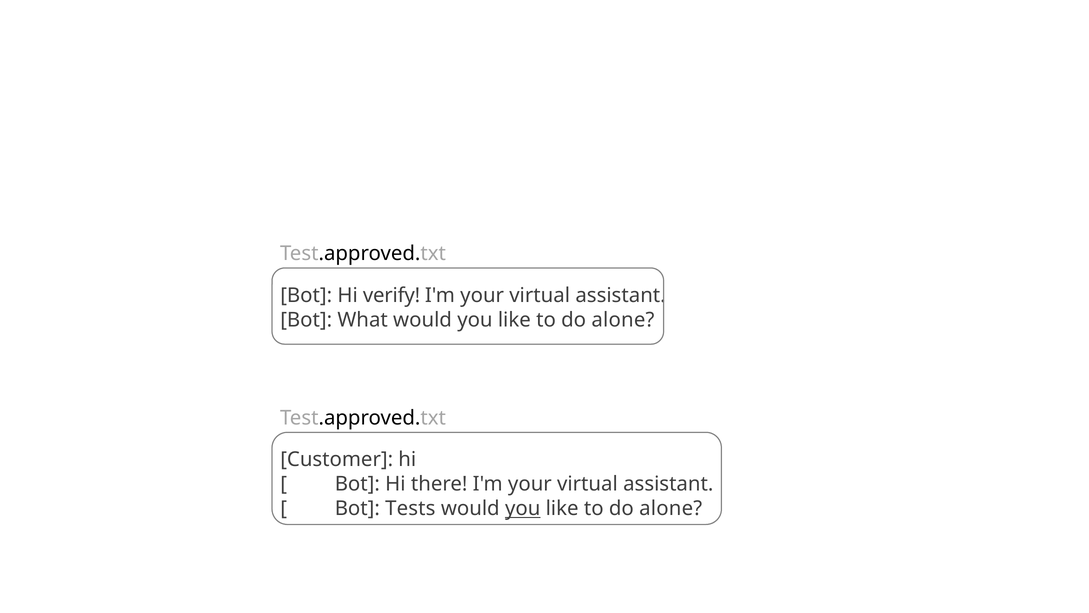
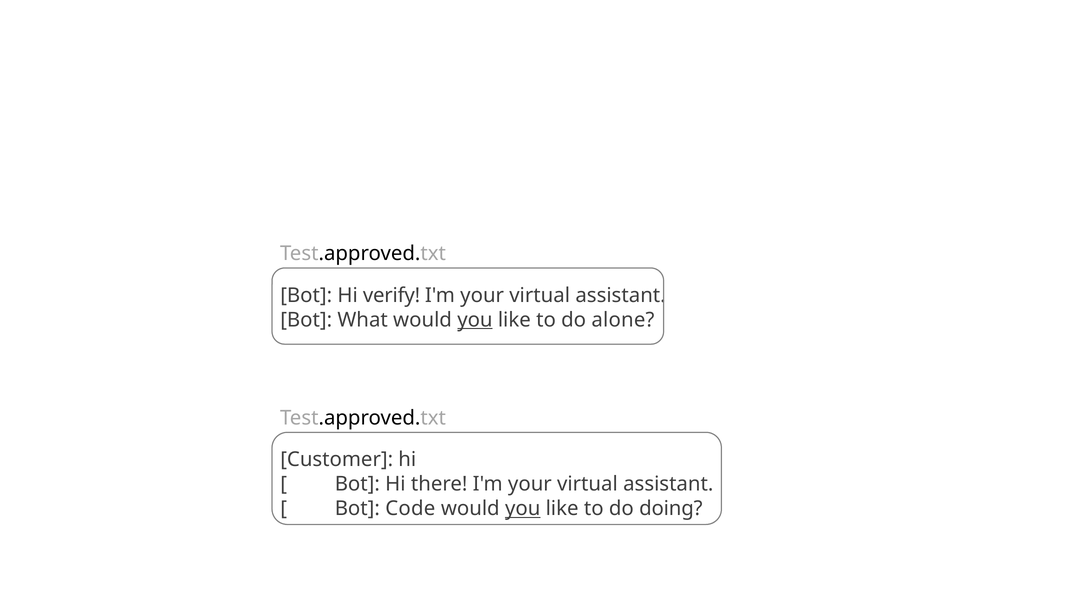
you underline: none -> present (475, 320)
Tests: Tests -> Code (410, 508)
alone: alone -> doing (671, 508)
